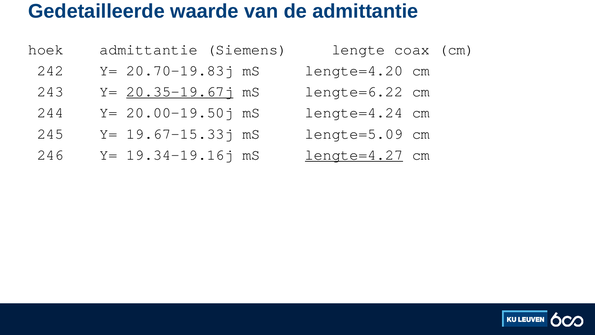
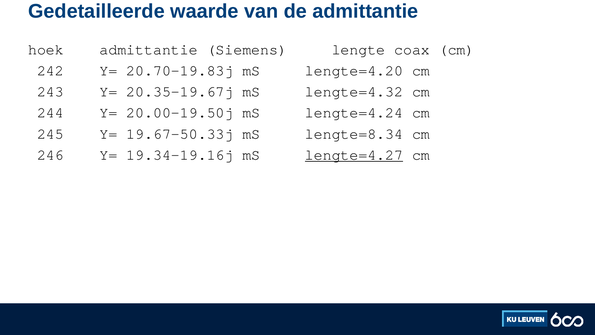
20.35-19.67j underline: present -> none (180, 92)
lengte=6.22: lengte=6.22 -> lengte=4.32 (354, 92)
19.67-15.33j: 19.67-15.33j -> 19.67-50.33j (180, 134)
lengte=5.09: lengte=5.09 -> lengte=8.34 (354, 134)
